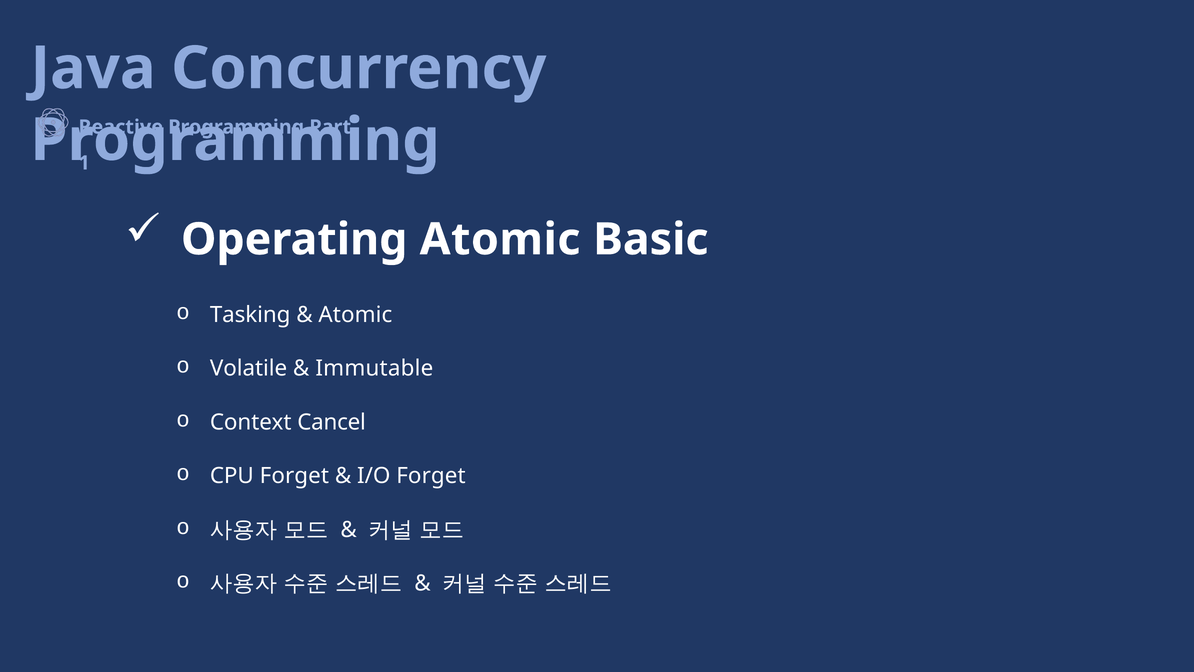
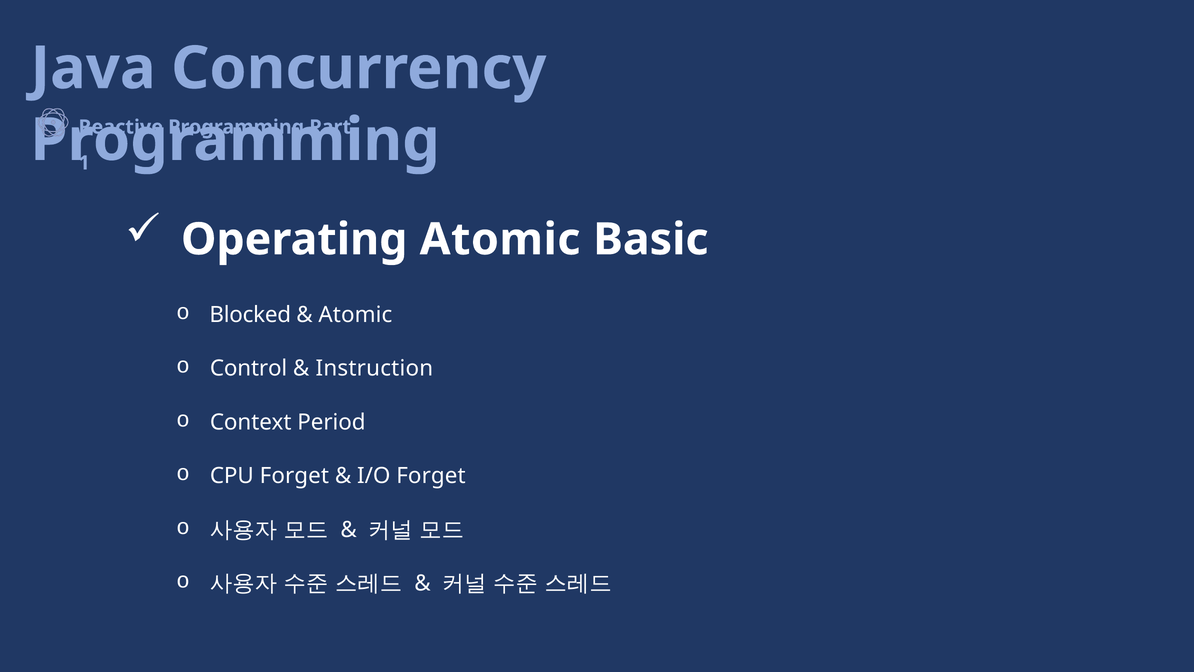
Tasking: Tasking -> Blocked (250, 315)
Volatile: Volatile -> Control (249, 368)
Immutable: Immutable -> Instruction (374, 368)
Cancel: Cancel -> Period (331, 422)
